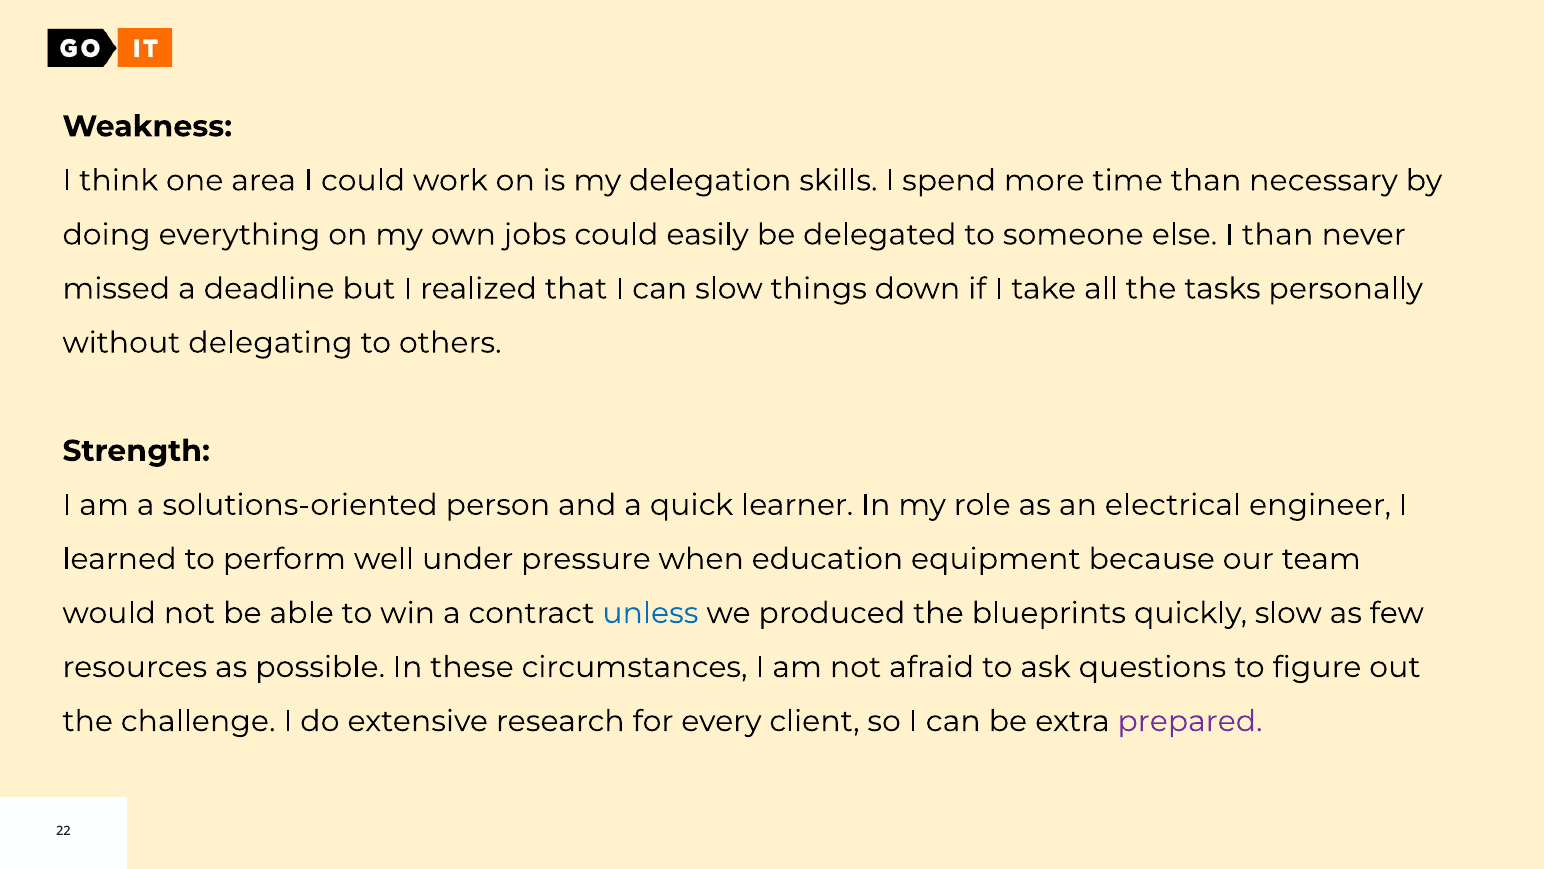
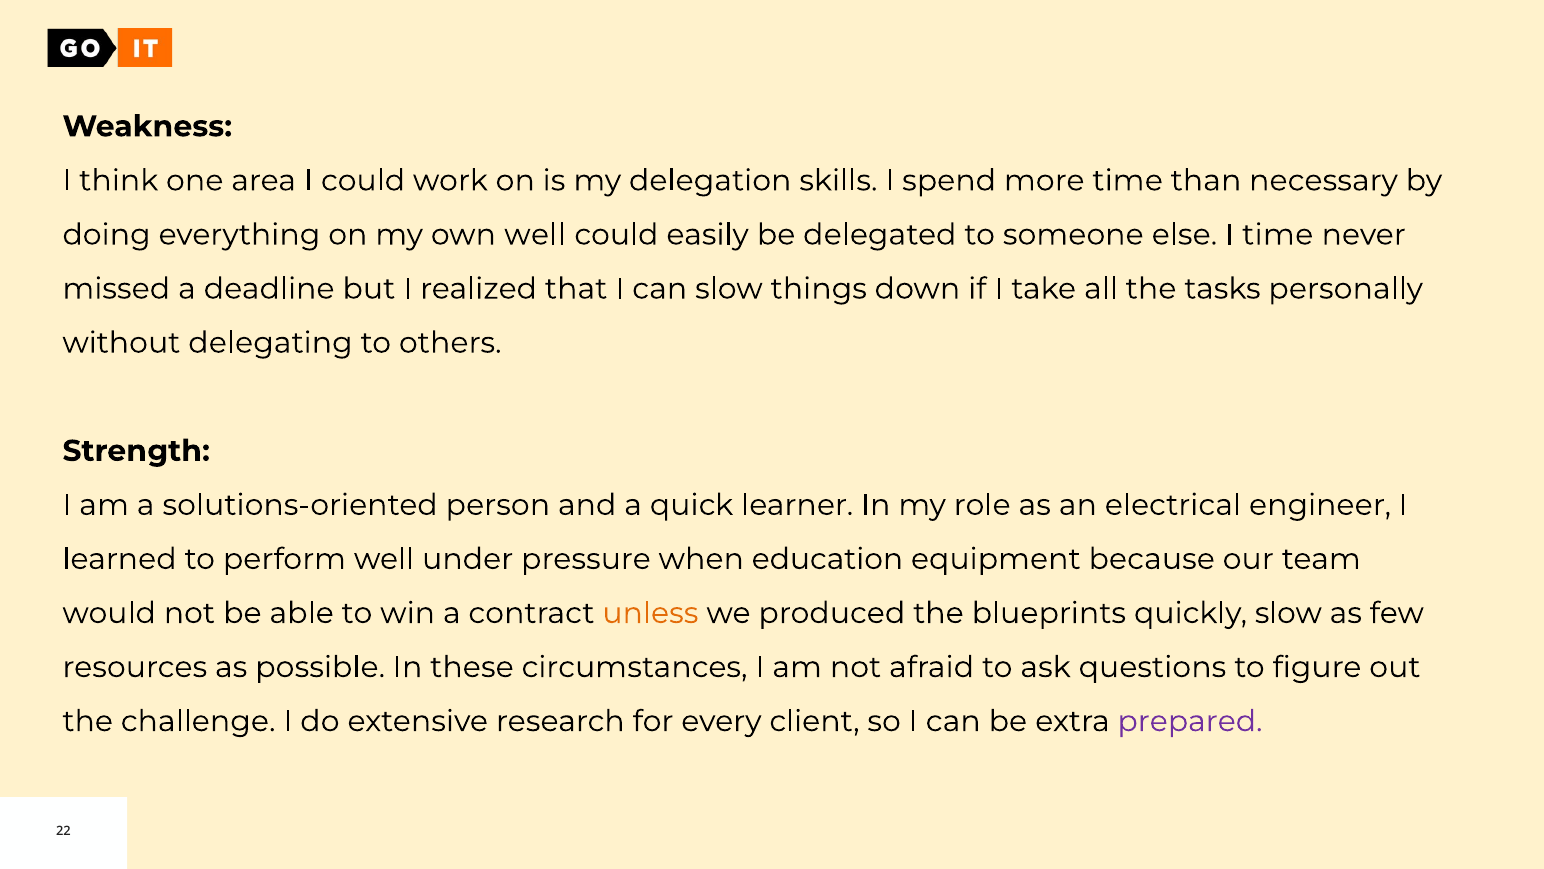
own jobs: jobs -> well (535, 235)
I than: than -> time (1278, 235)
unless colour: blue -> orange (650, 613)
